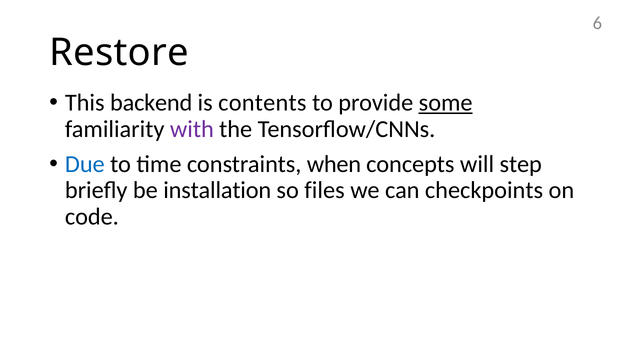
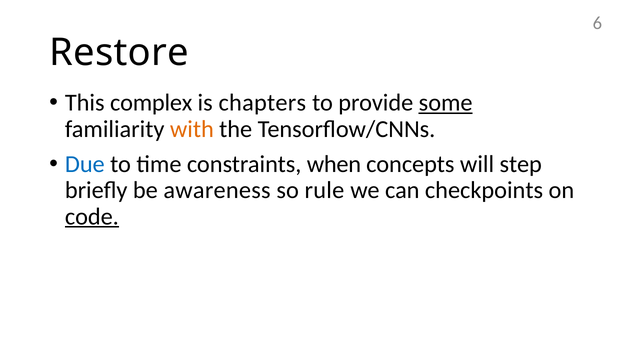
backend: backend -> complex (151, 103)
contents: contents -> chapters (262, 103)
with colour: purple -> orange (192, 129)
installation: installation -> awareness (217, 190)
files: files -> rule (324, 190)
code underline: none -> present (92, 217)
